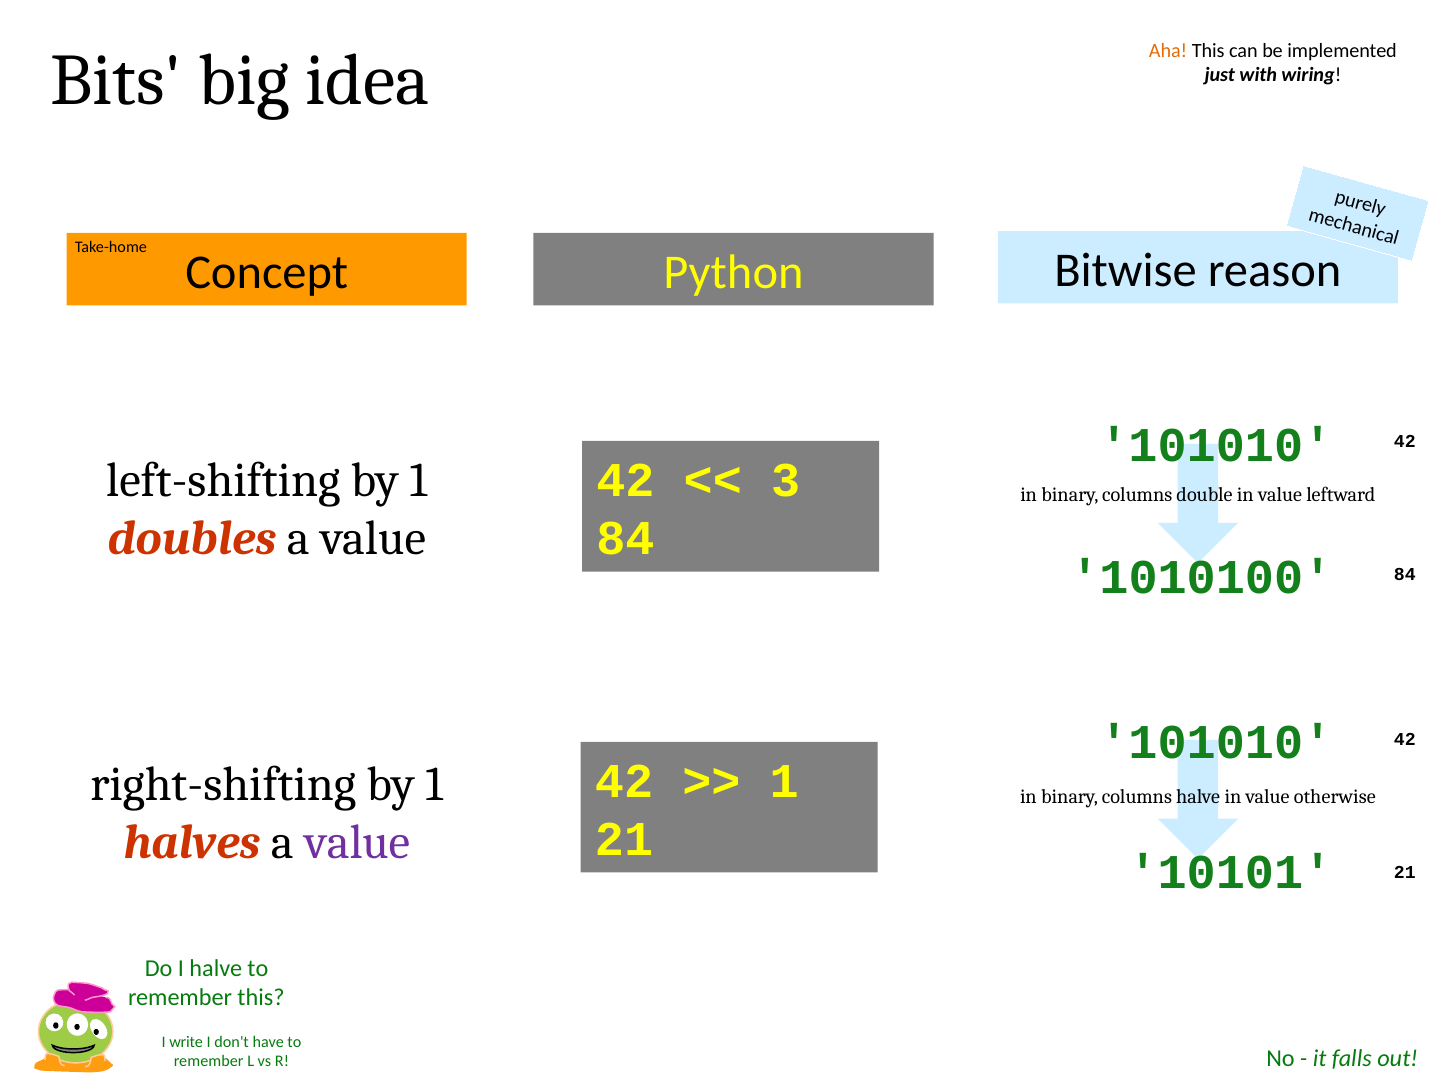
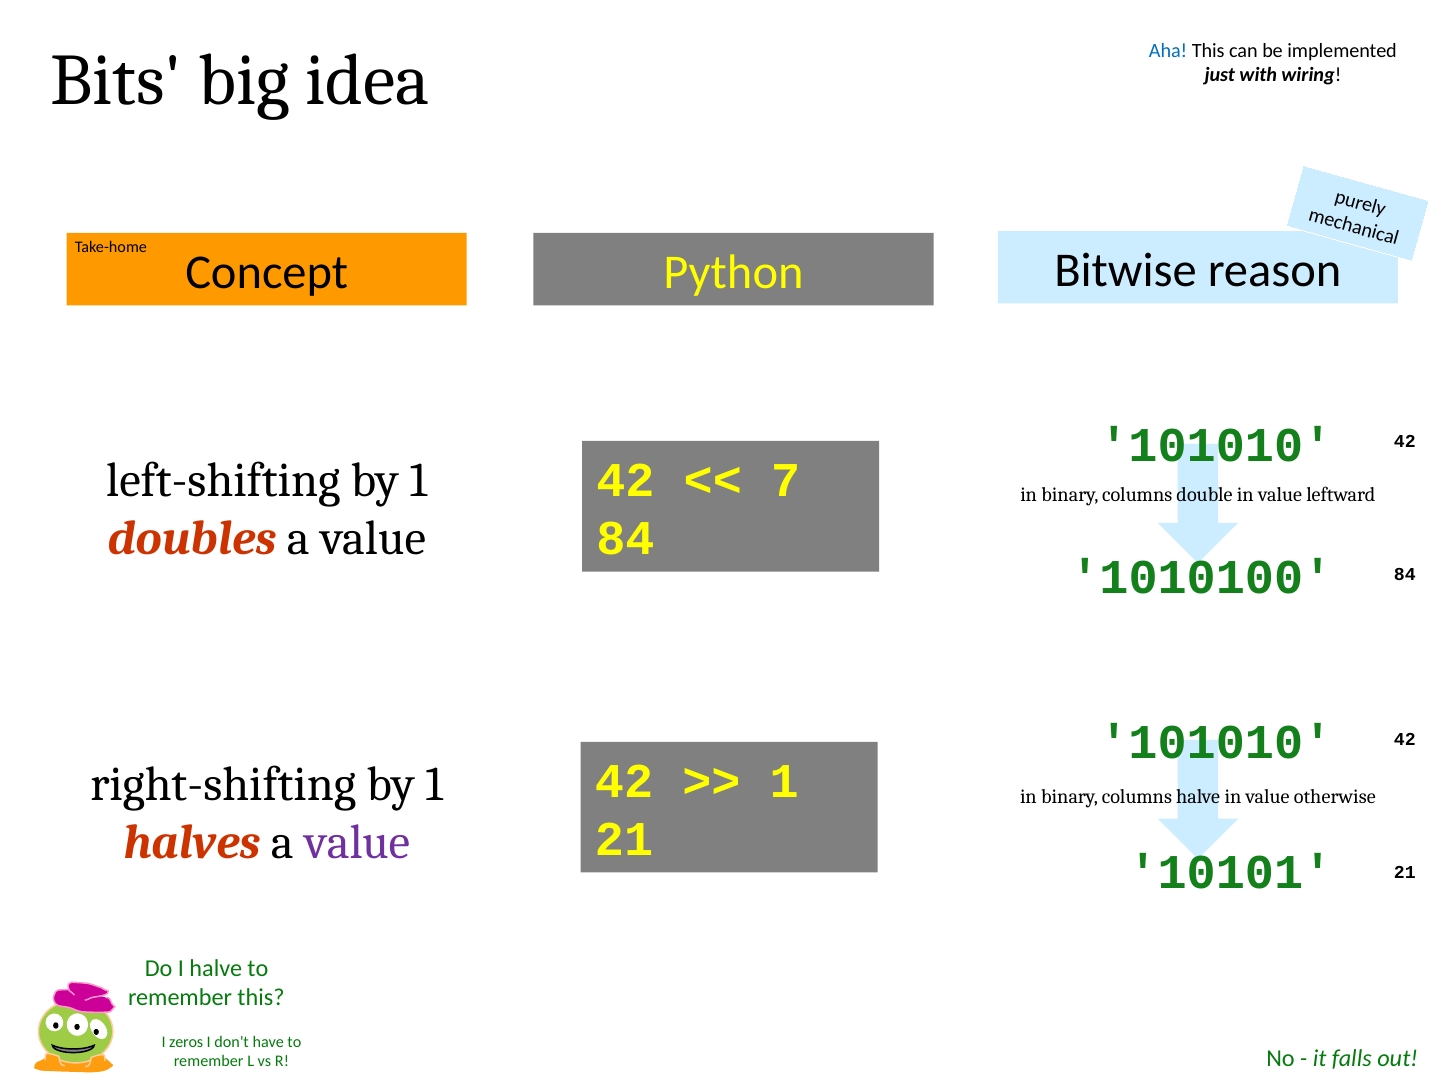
Aha colour: orange -> blue (1168, 50)
3: 3 -> 7 (786, 481)
write: write -> zeros (186, 1042)
